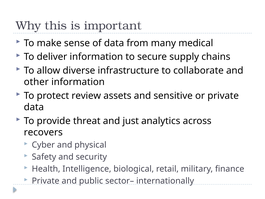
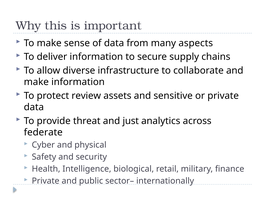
medical: medical -> aspects (196, 43)
other: other -> make (36, 82)
recovers: recovers -> federate (43, 132)
